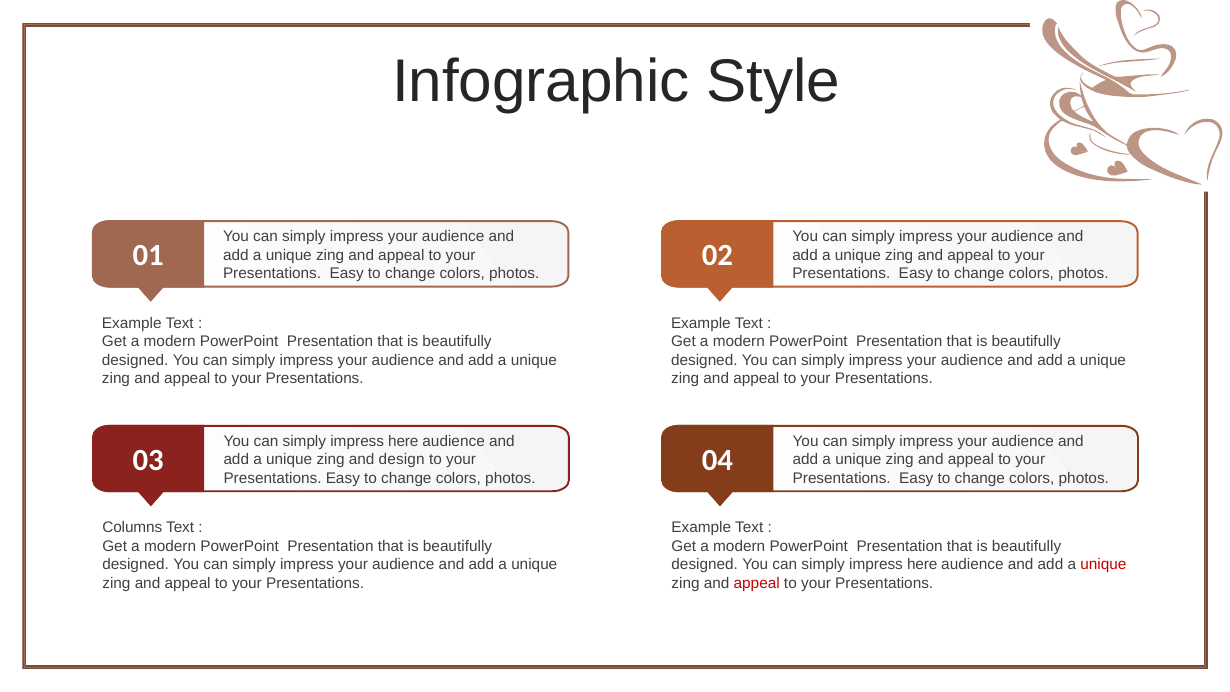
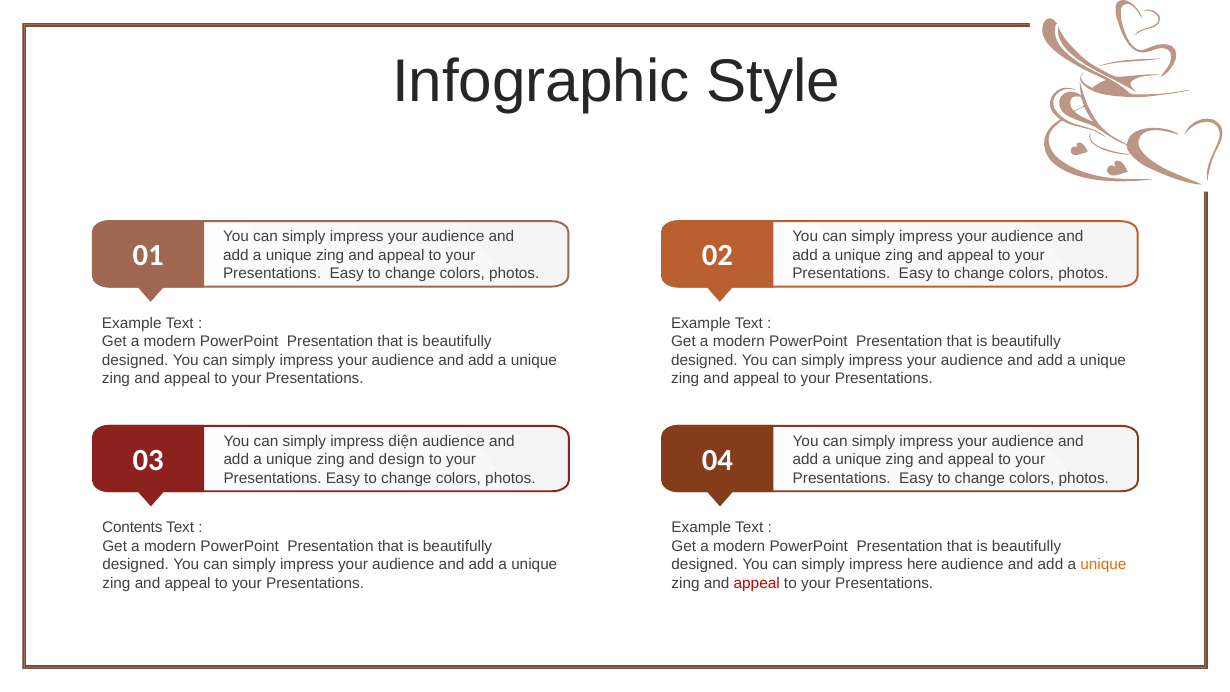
here: here -> diện (403, 441)
Columns: Columns -> Contents (132, 528)
unique colour: red -> orange (1103, 565)
